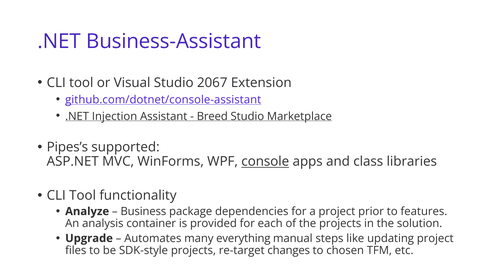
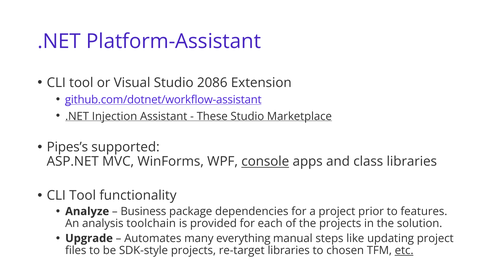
Business-Assistant: Business-Assistant -> Platform-Assistant (174, 41)
2067: 2067 -> 2086 (212, 83)
github.com/dotnet/console-assistant: github.com/dotnet/console-assistant -> github.com/dotnet/workflow-assistant (163, 100)
Breed: Breed -> These (212, 116)
container: container -> toolchain (151, 223)
re-target changes: changes -> libraries (289, 250)
etc underline: none -> present (404, 250)
